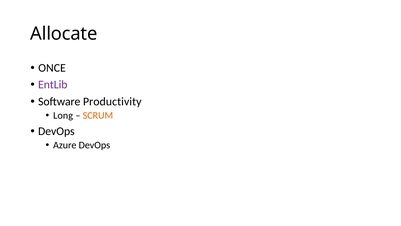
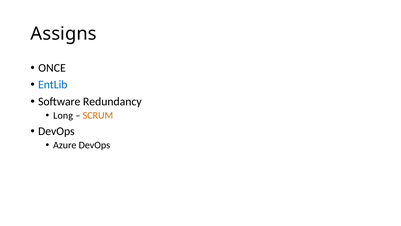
Allocate: Allocate -> Assigns (64, 34)
EntLib colour: purple -> blue (53, 85)
Productivity: Productivity -> Redundancy (112, 101)
